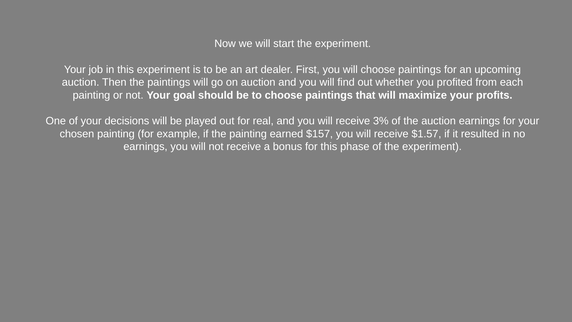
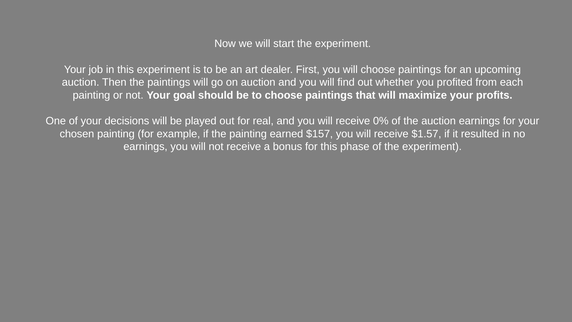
3%: 3% -> 0% (381, 121)
